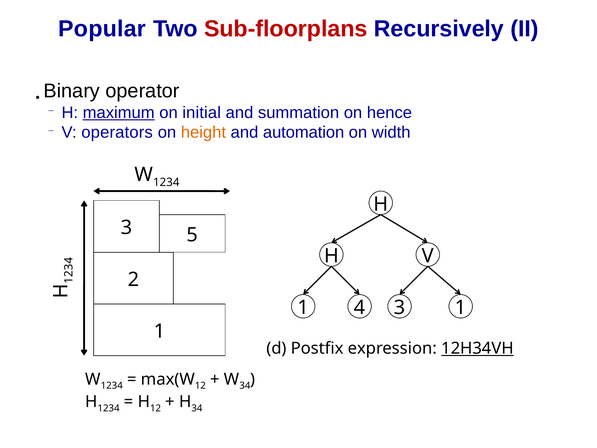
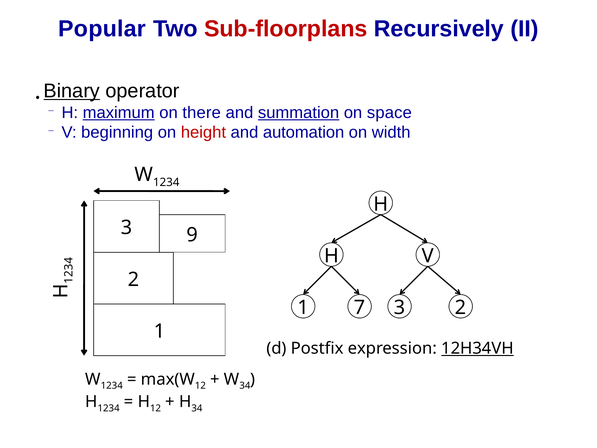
Binary underline: none -> present (72, 91)
initial: initial -> there (202, 113)
summation underline: none -> present (299, 113)
hence: hence -> space (389, 113)
operators: operators -> beginning (117, 132)
height colour: orange -> red (203, 132)
5: 5 -> 9 (192, 235)
1 4: 4 -> 7 (360, 308)
3 1: 1 -> 2 (461, 308)
